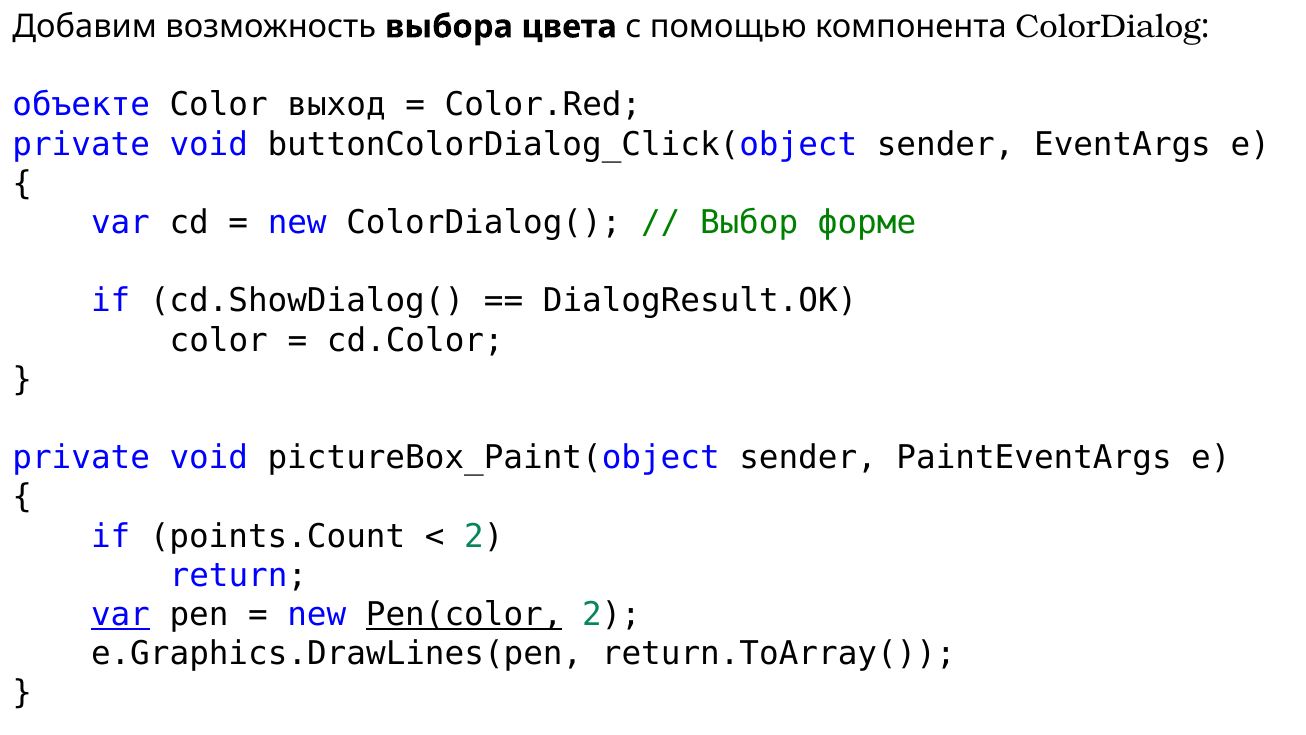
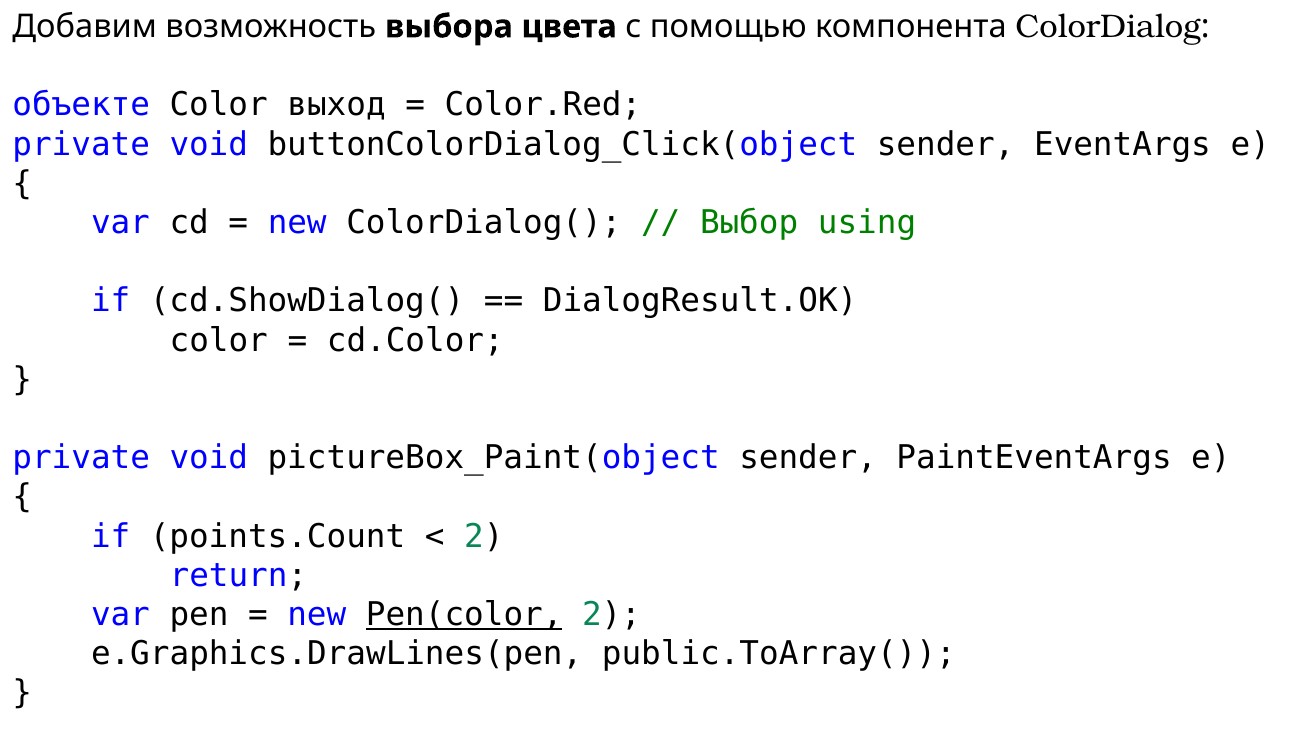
форме: форме -> using (867, 223)
var underline: present -> none (120, 614)
return.ToArray(: return.ToArray( -> public.ToArray( (779, 654)
